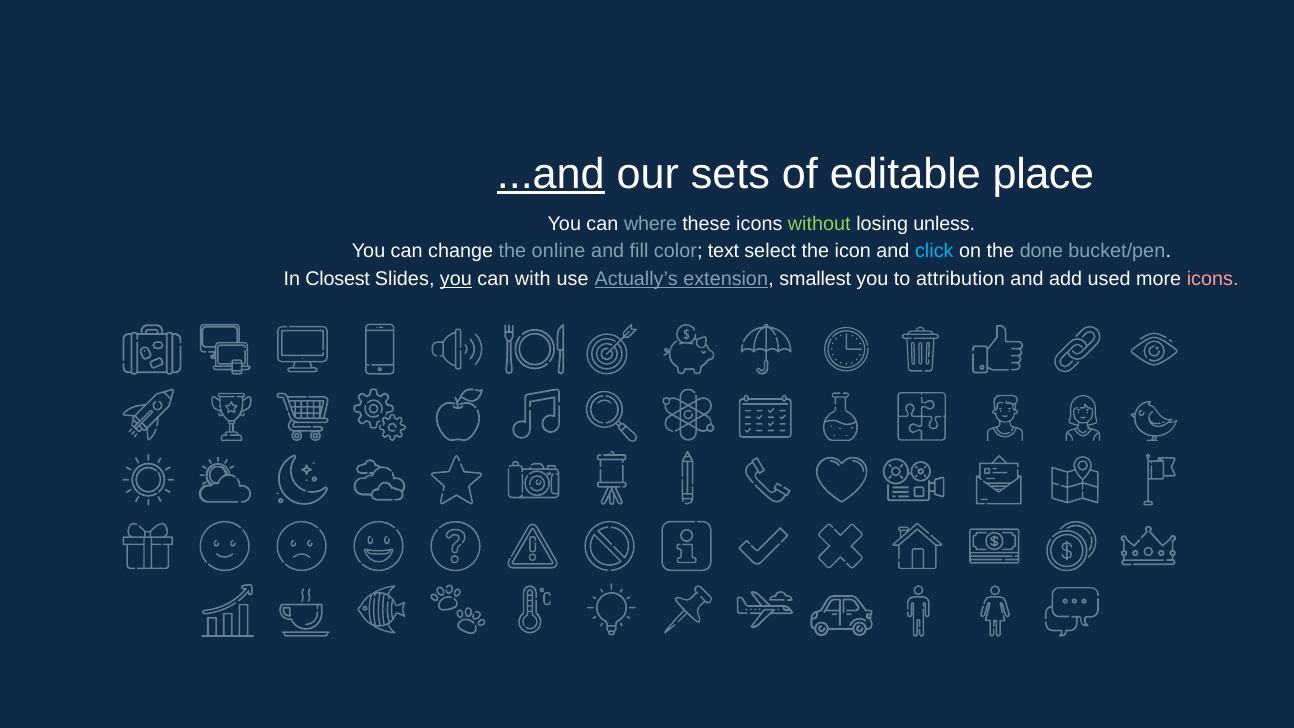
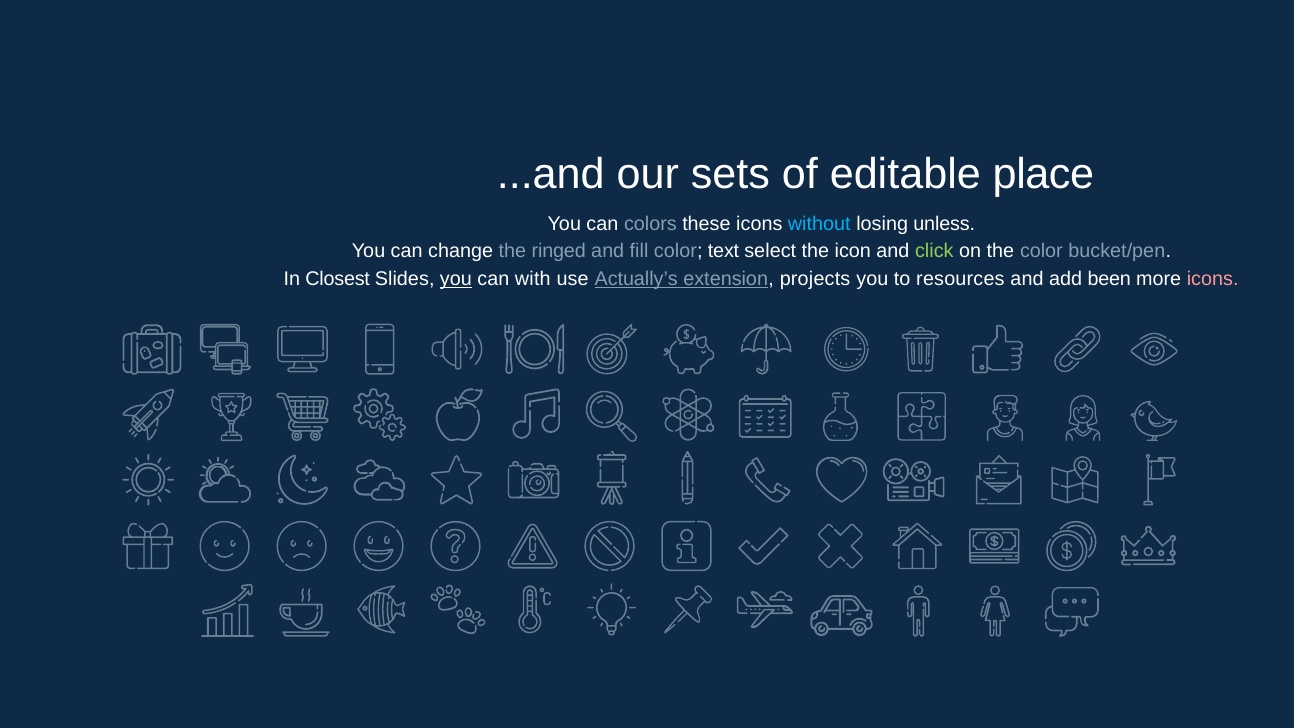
...and underline: present -> none (551, 174)
where: where -> colors (650, 224)
without colour: light green -> light blue (819, 224)
online: online -> ringed (559, 251)
click colour: light blue -> light green (934, 251)
the done: done -> color (1041, 251)
smallest: smallest -> projects (815, 279)
attribution: attribution -> resources (960, 279)
used: used -> been (1109, 279)
